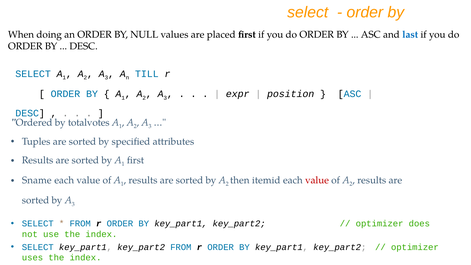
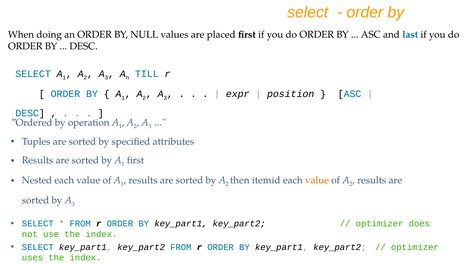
totalvotes: totalvotes -> operation (89, 122)
Sname: Sname -> Nested (37, 180)
value colour: red -> orange (317, 180)
